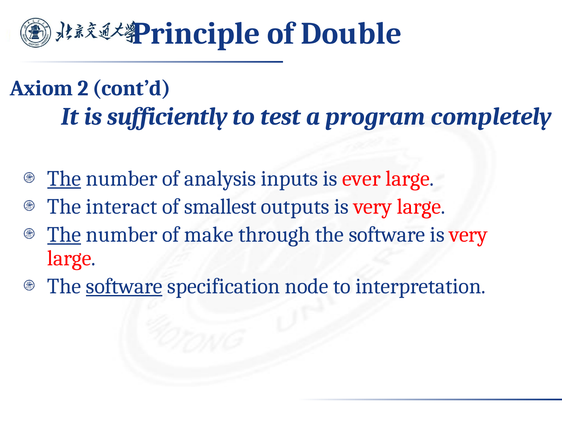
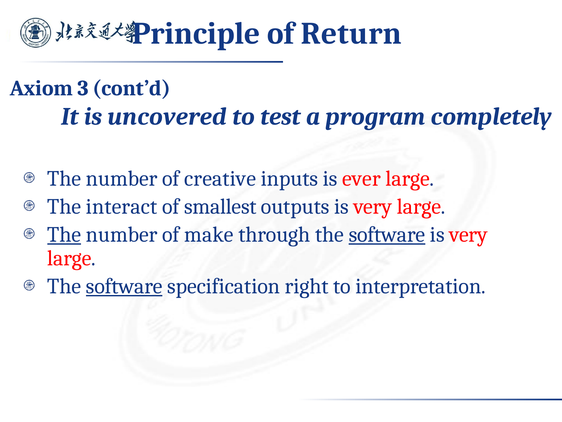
Double: Double -> Return (351, 34)
2: 2 -> 3 (83, 88)
sufficiently: sufficiently -> uncovered (167, 117)
The underline: present -> none (64, 178)
analysis: analysis -> creative (220, 178)
software underline: none -> present (387, 234)
node: node -> right (307, 286)
